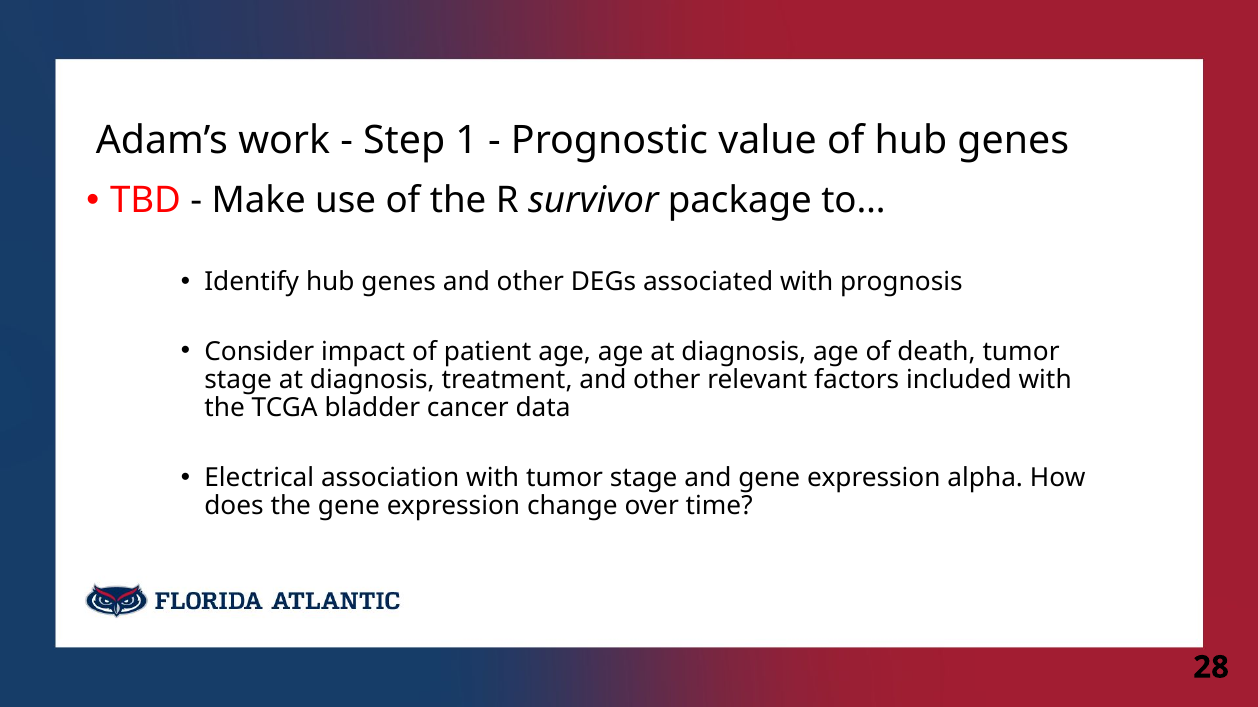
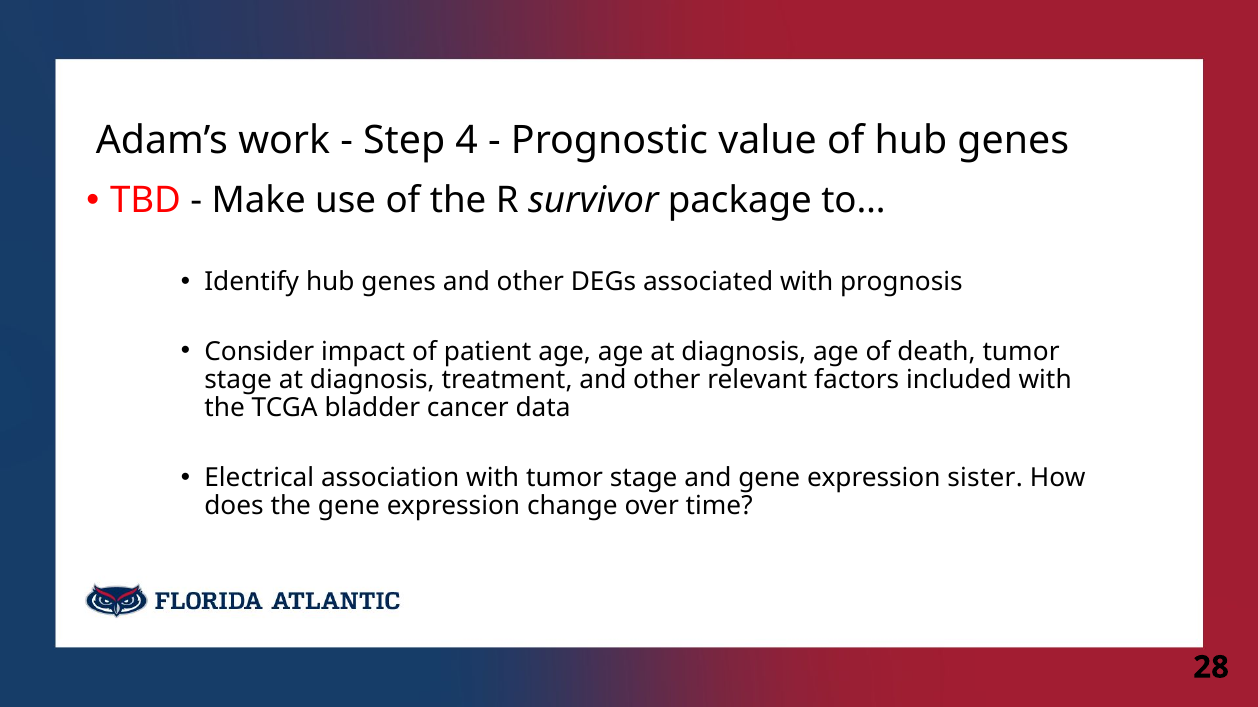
1: 1 -> 4 (467, 140)
alpha: alpha -> sister (985, 478)
